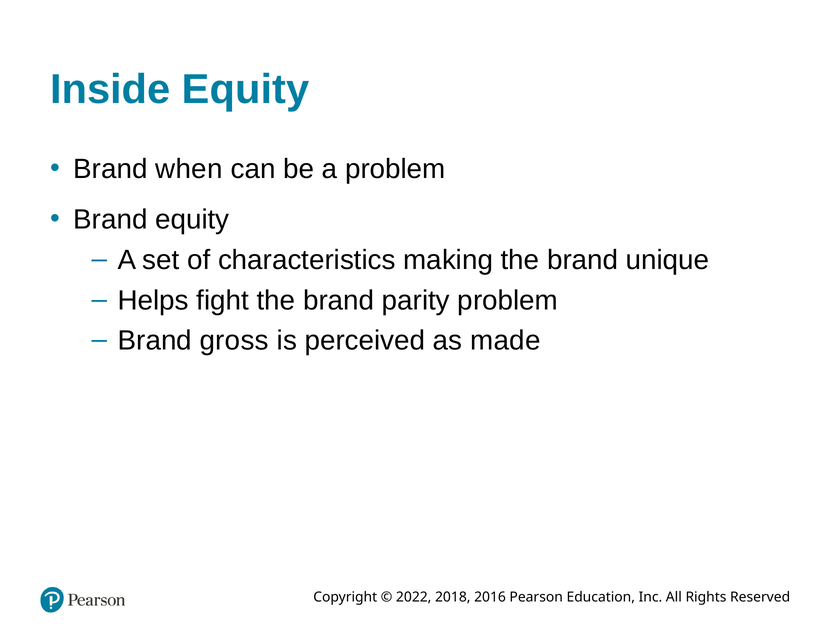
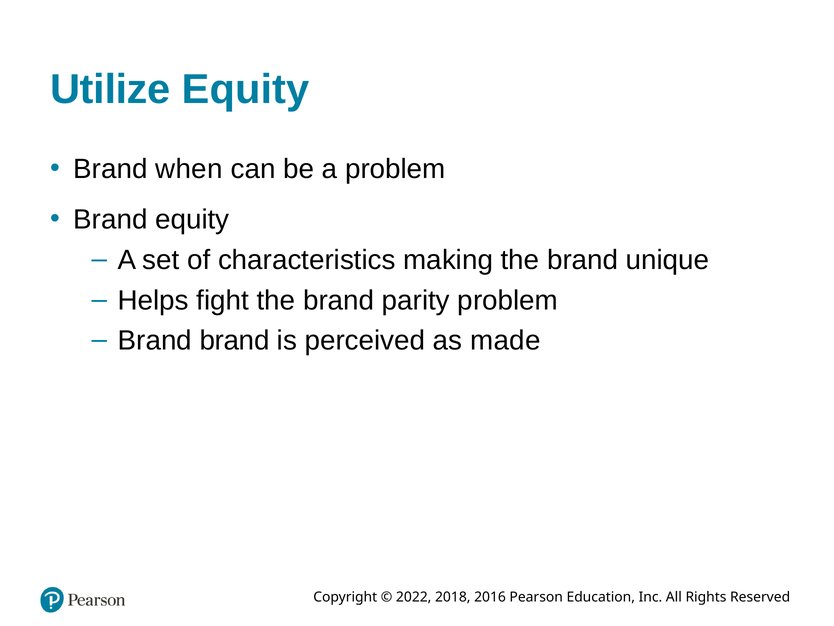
Inside: Inside -> Utilize (110, 89)
Brand gross: gross -> brand (235, 340)
